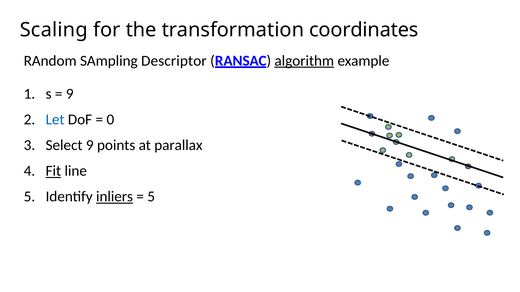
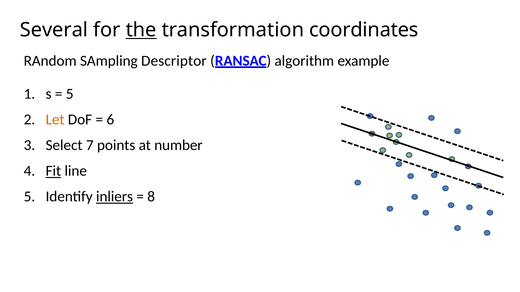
Scaling: Scaling -> Several (54, 30)
the underline: none -> present (141, 30)
algorithm underline: present -> none (304, 61)
9: 9 -> 5 (70, 94)
Let colour: blue -> orange (55, 120)
0: 0 -> 6 (110, 120)
Select 9: 9 -> 7 (90, 145)
parallax: parallax -> number (178, 145)
5: 5 -> 8 (151, 197)
